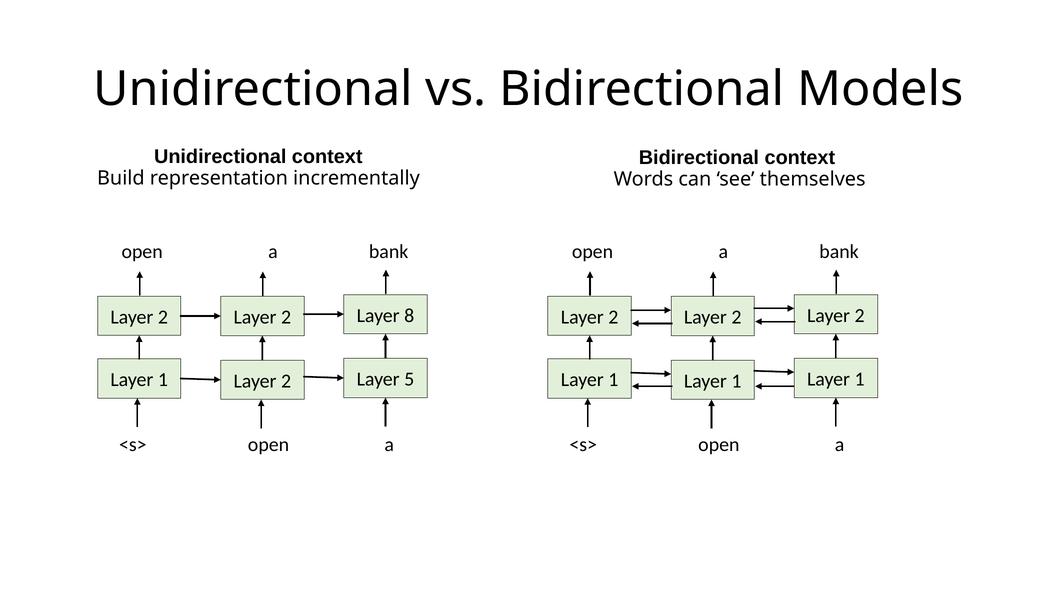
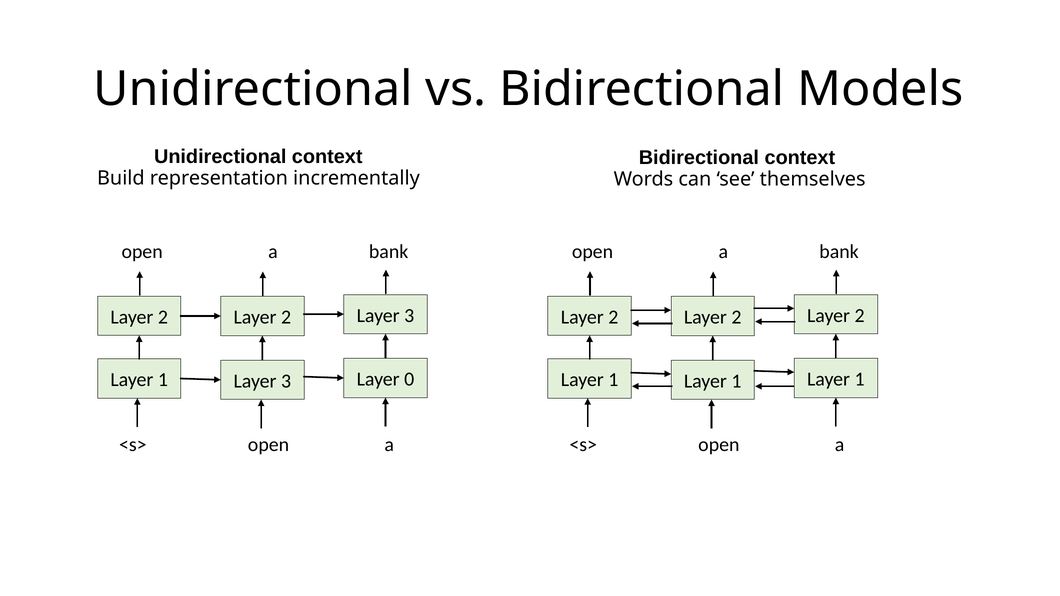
8: 8 -> 3 (409, 316)
5: 5 -> 0 (409, 380)
2: 2 -> 3 (286, 381)
